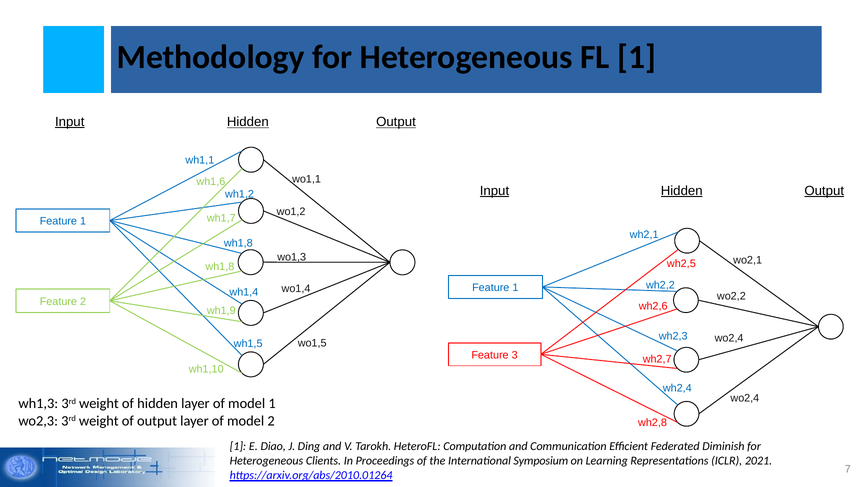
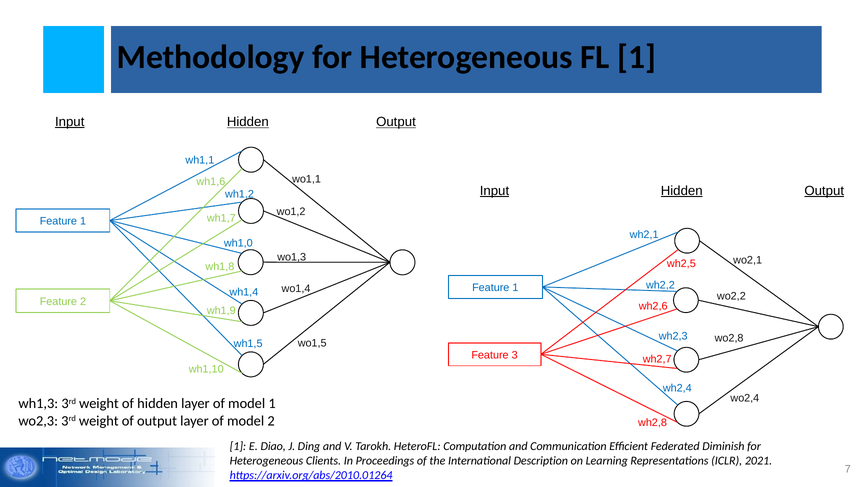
wh1,8: wh1,8 -> wh1,0 (238, 243)
wo2,4: wo2,4 -> wo2,8 (729, 338)
Symposium: Symposium -> Description (541, 461)
